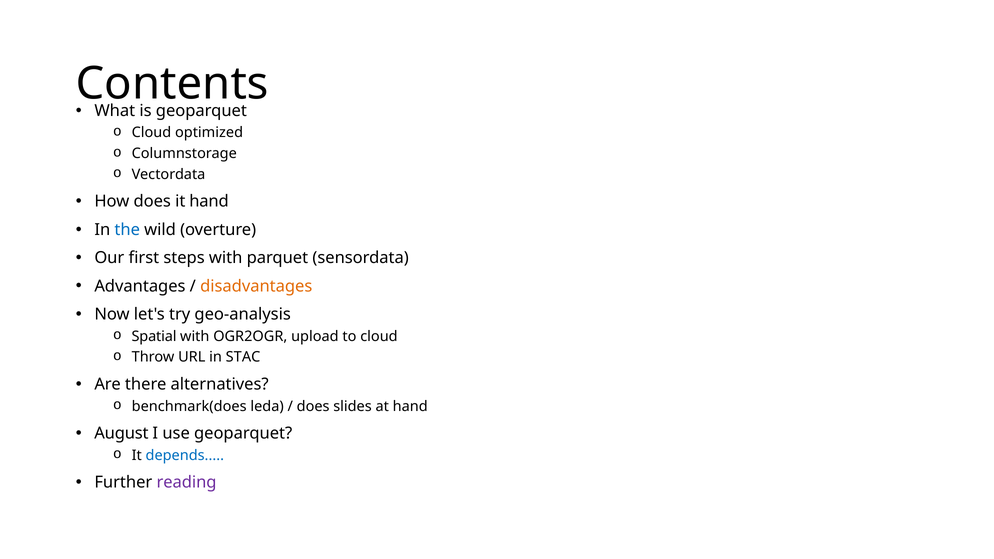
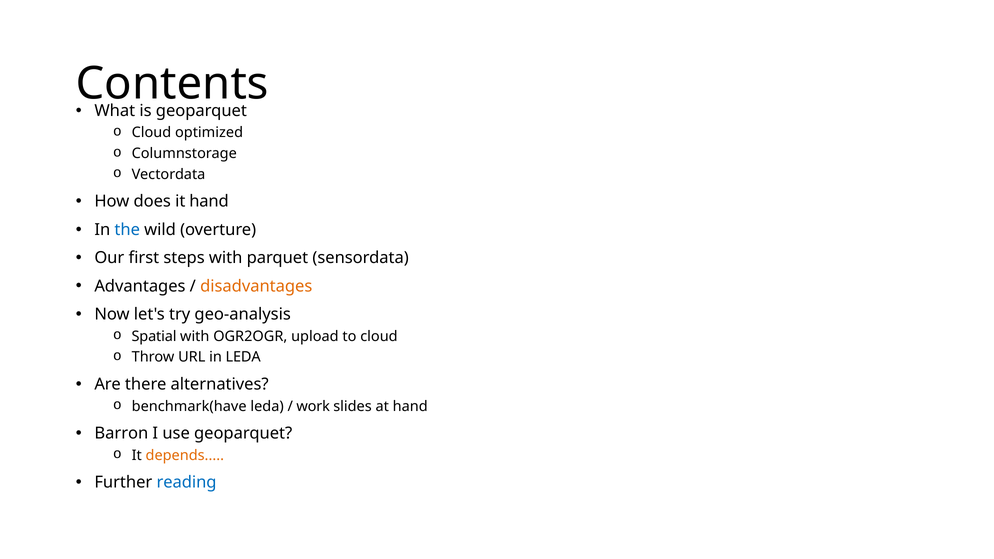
in STAC: STAC -> LEDA (243, 357)
benchmark(does: benchmark(does -> benchmark(have (189, 406)
does: does -> work (313, 406)
August: August -> Barron (121, 433)
depends colour: blue -> orange (185, 455)
reading colour: purple -> blue (187, 483)
